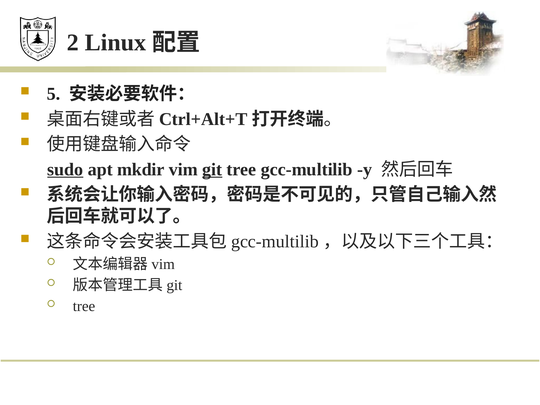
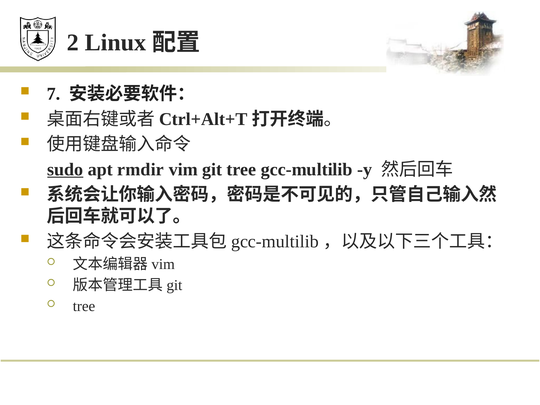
5: 5 -> 7 (53, 94)
mkdir: mkdir -> rmdir (141, 170)
git underline: present -> none (212, 170)
